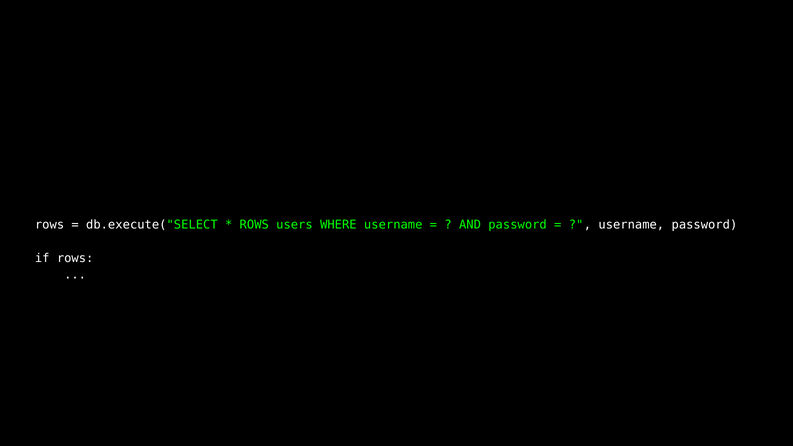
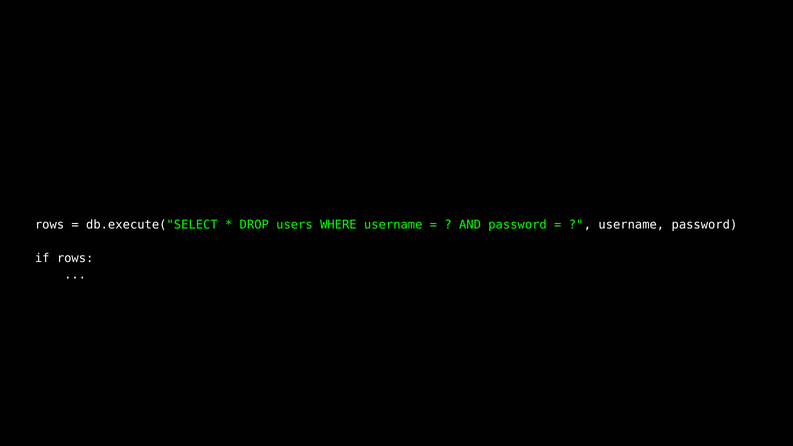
ROWS: ROWS -> DROP (254, 225)
